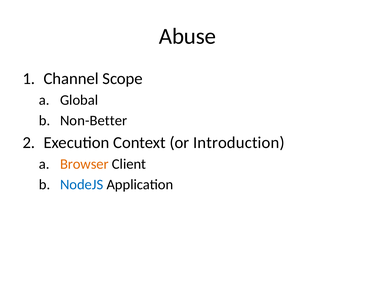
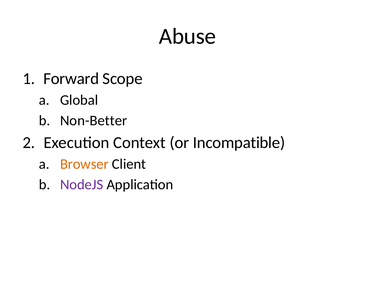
Channel: Channel -> Forward (71, 79)
Introduction: Introduction -> Incompatible (239, 143)
NodeJS colour: blue -> purple (82, 185)
